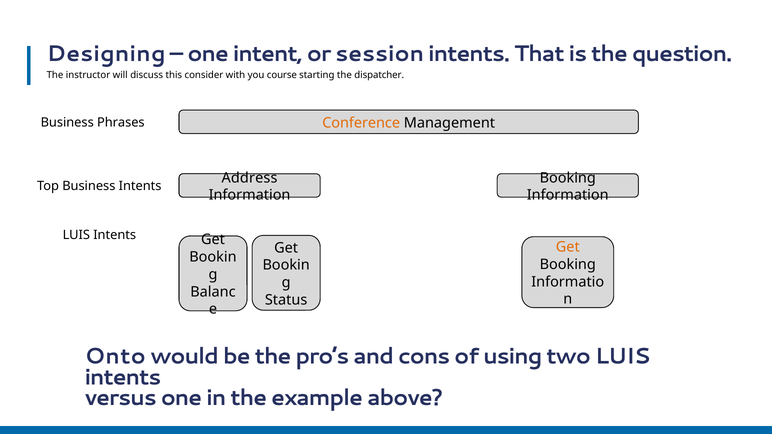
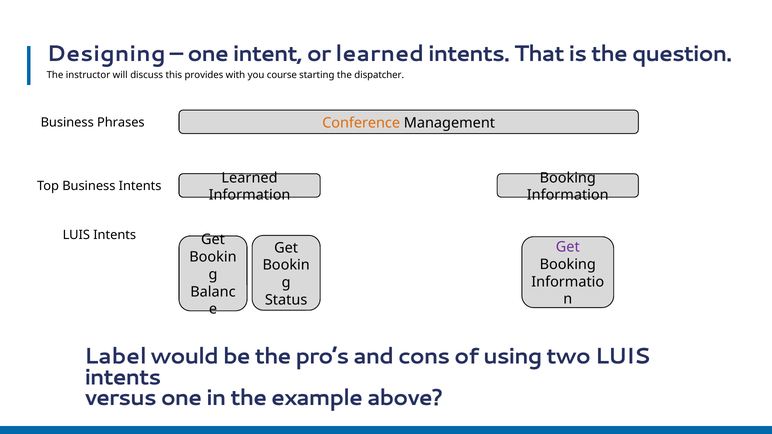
or session: session -> learned (380, 54)
consider: consider -> provides (204, 75)
Address: Address -> Learned (250, 178)
Get colour: orange -> purple (568, 247)
Onto: Onto -> Label (116, 356)
